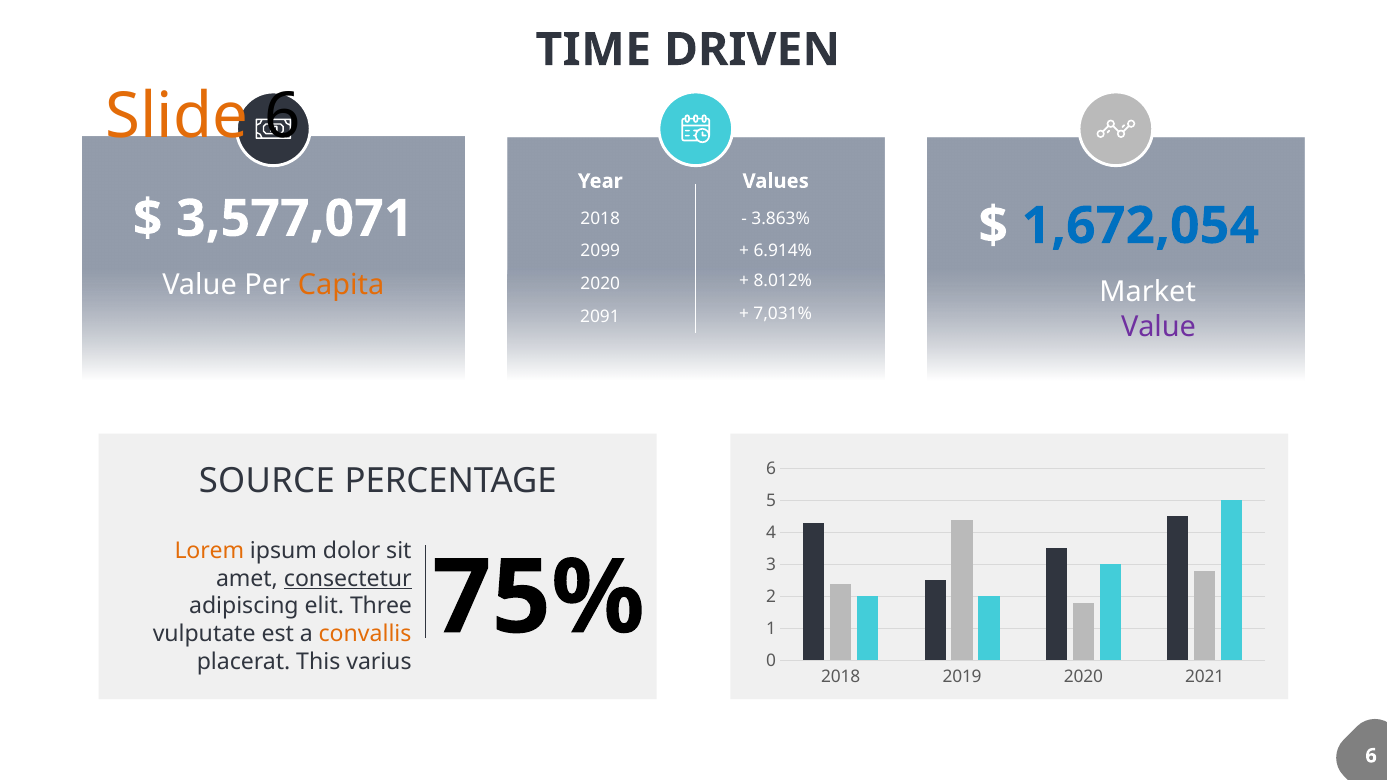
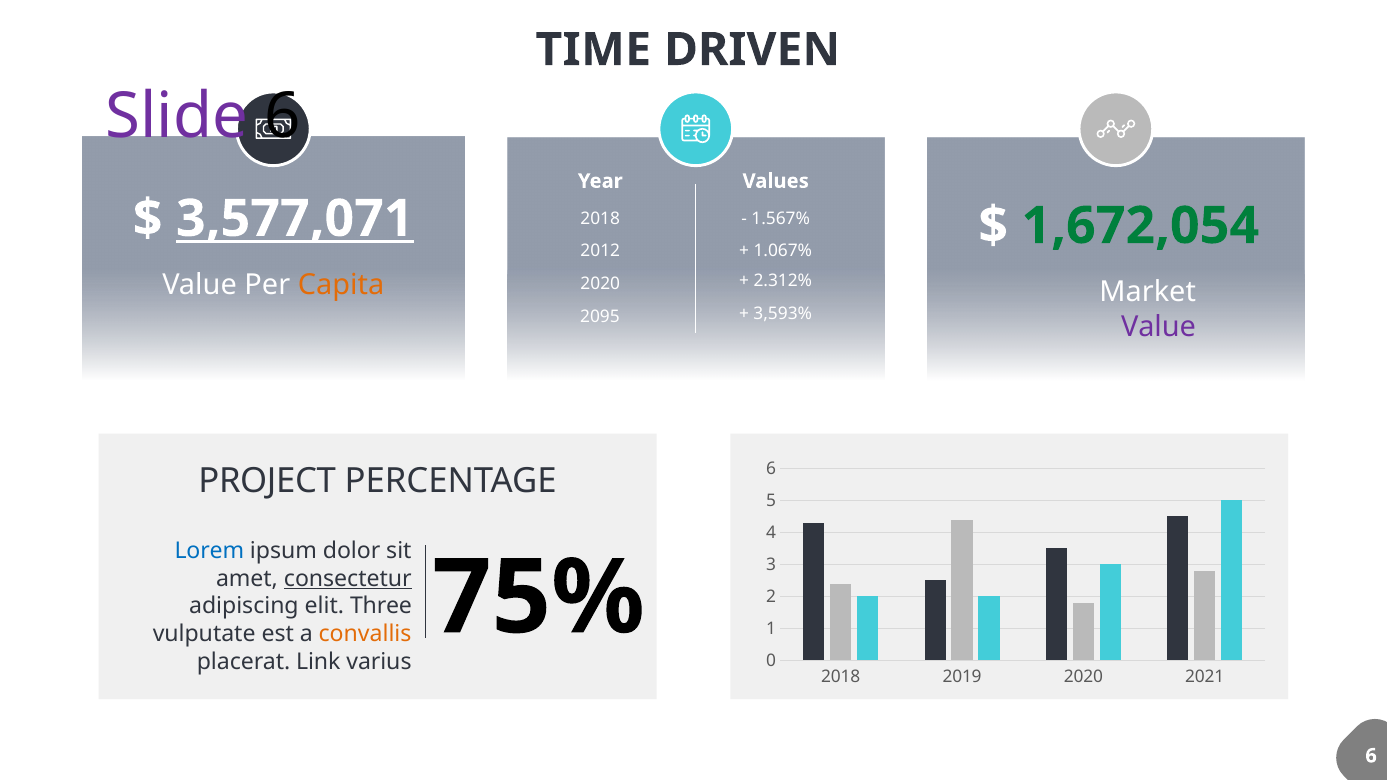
Slide colour: orange -> purple (177, 117)
3,577,071 underline: none -> present (295, 219)
3.863%: 3.863% -> 1.567% (781, 219)
1,672,054 colour: blue -> green (1140, 226)
6.914%: 6.914% -> 1.067% (783, 250)
2099: 2099 -> 2012 (600, 251)
8.012%: 8.012% -> 2.312% (783, 281)
7,031%: 7,031% -> 3,593% (783, 314)
2091: 2091 -> 2095 (600, 316)
SOURCE: SOURCE -> PROJECT (267, 481)
Lorem colour: orange -> blue (209, 551)
This: This -> Link (318, 662)
